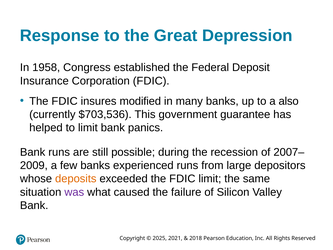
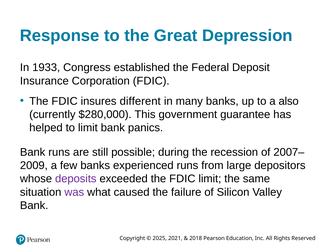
1958: 1958 -> 1933 (46, 67)
modified: modified -> different (140, 101)
$703,536: $703,536 -> $280,000 (105, 114)
deposits colour: orange -> purple (76, 179)
